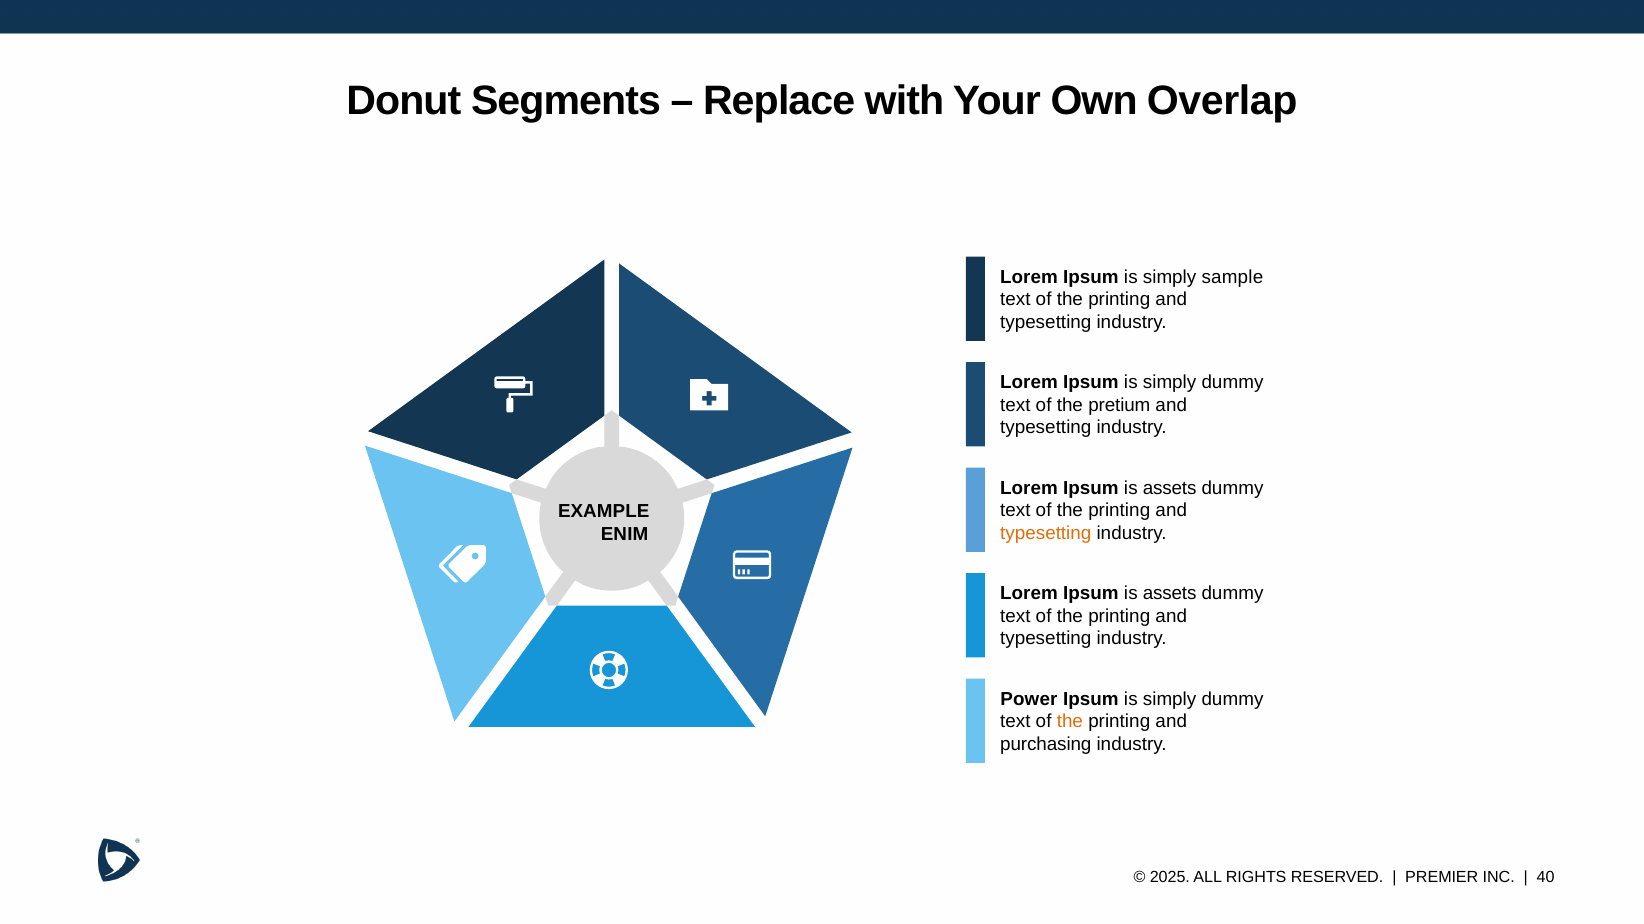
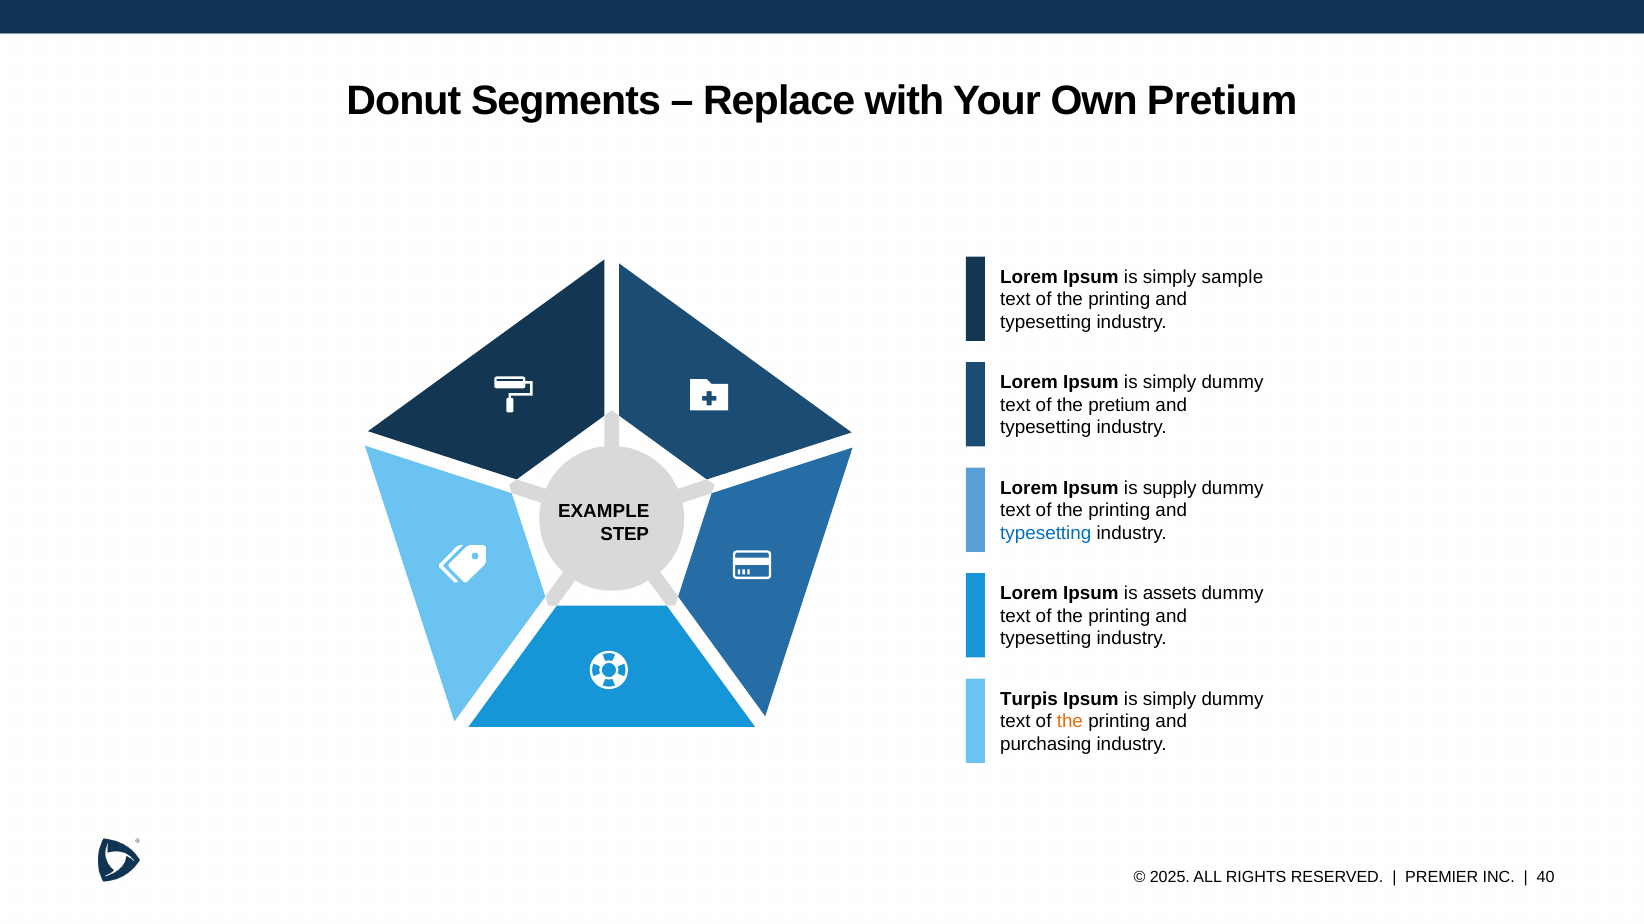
Own Overlap: Overlap -> Pretium (1222, 101)
assets: assets -> supply (1170, 488)
typesetting colour: orange -> blue (1046, 534)
ENIM: ENIM -> STEP (625, 535)
Power: Power -> Turpis (1029, 700)
